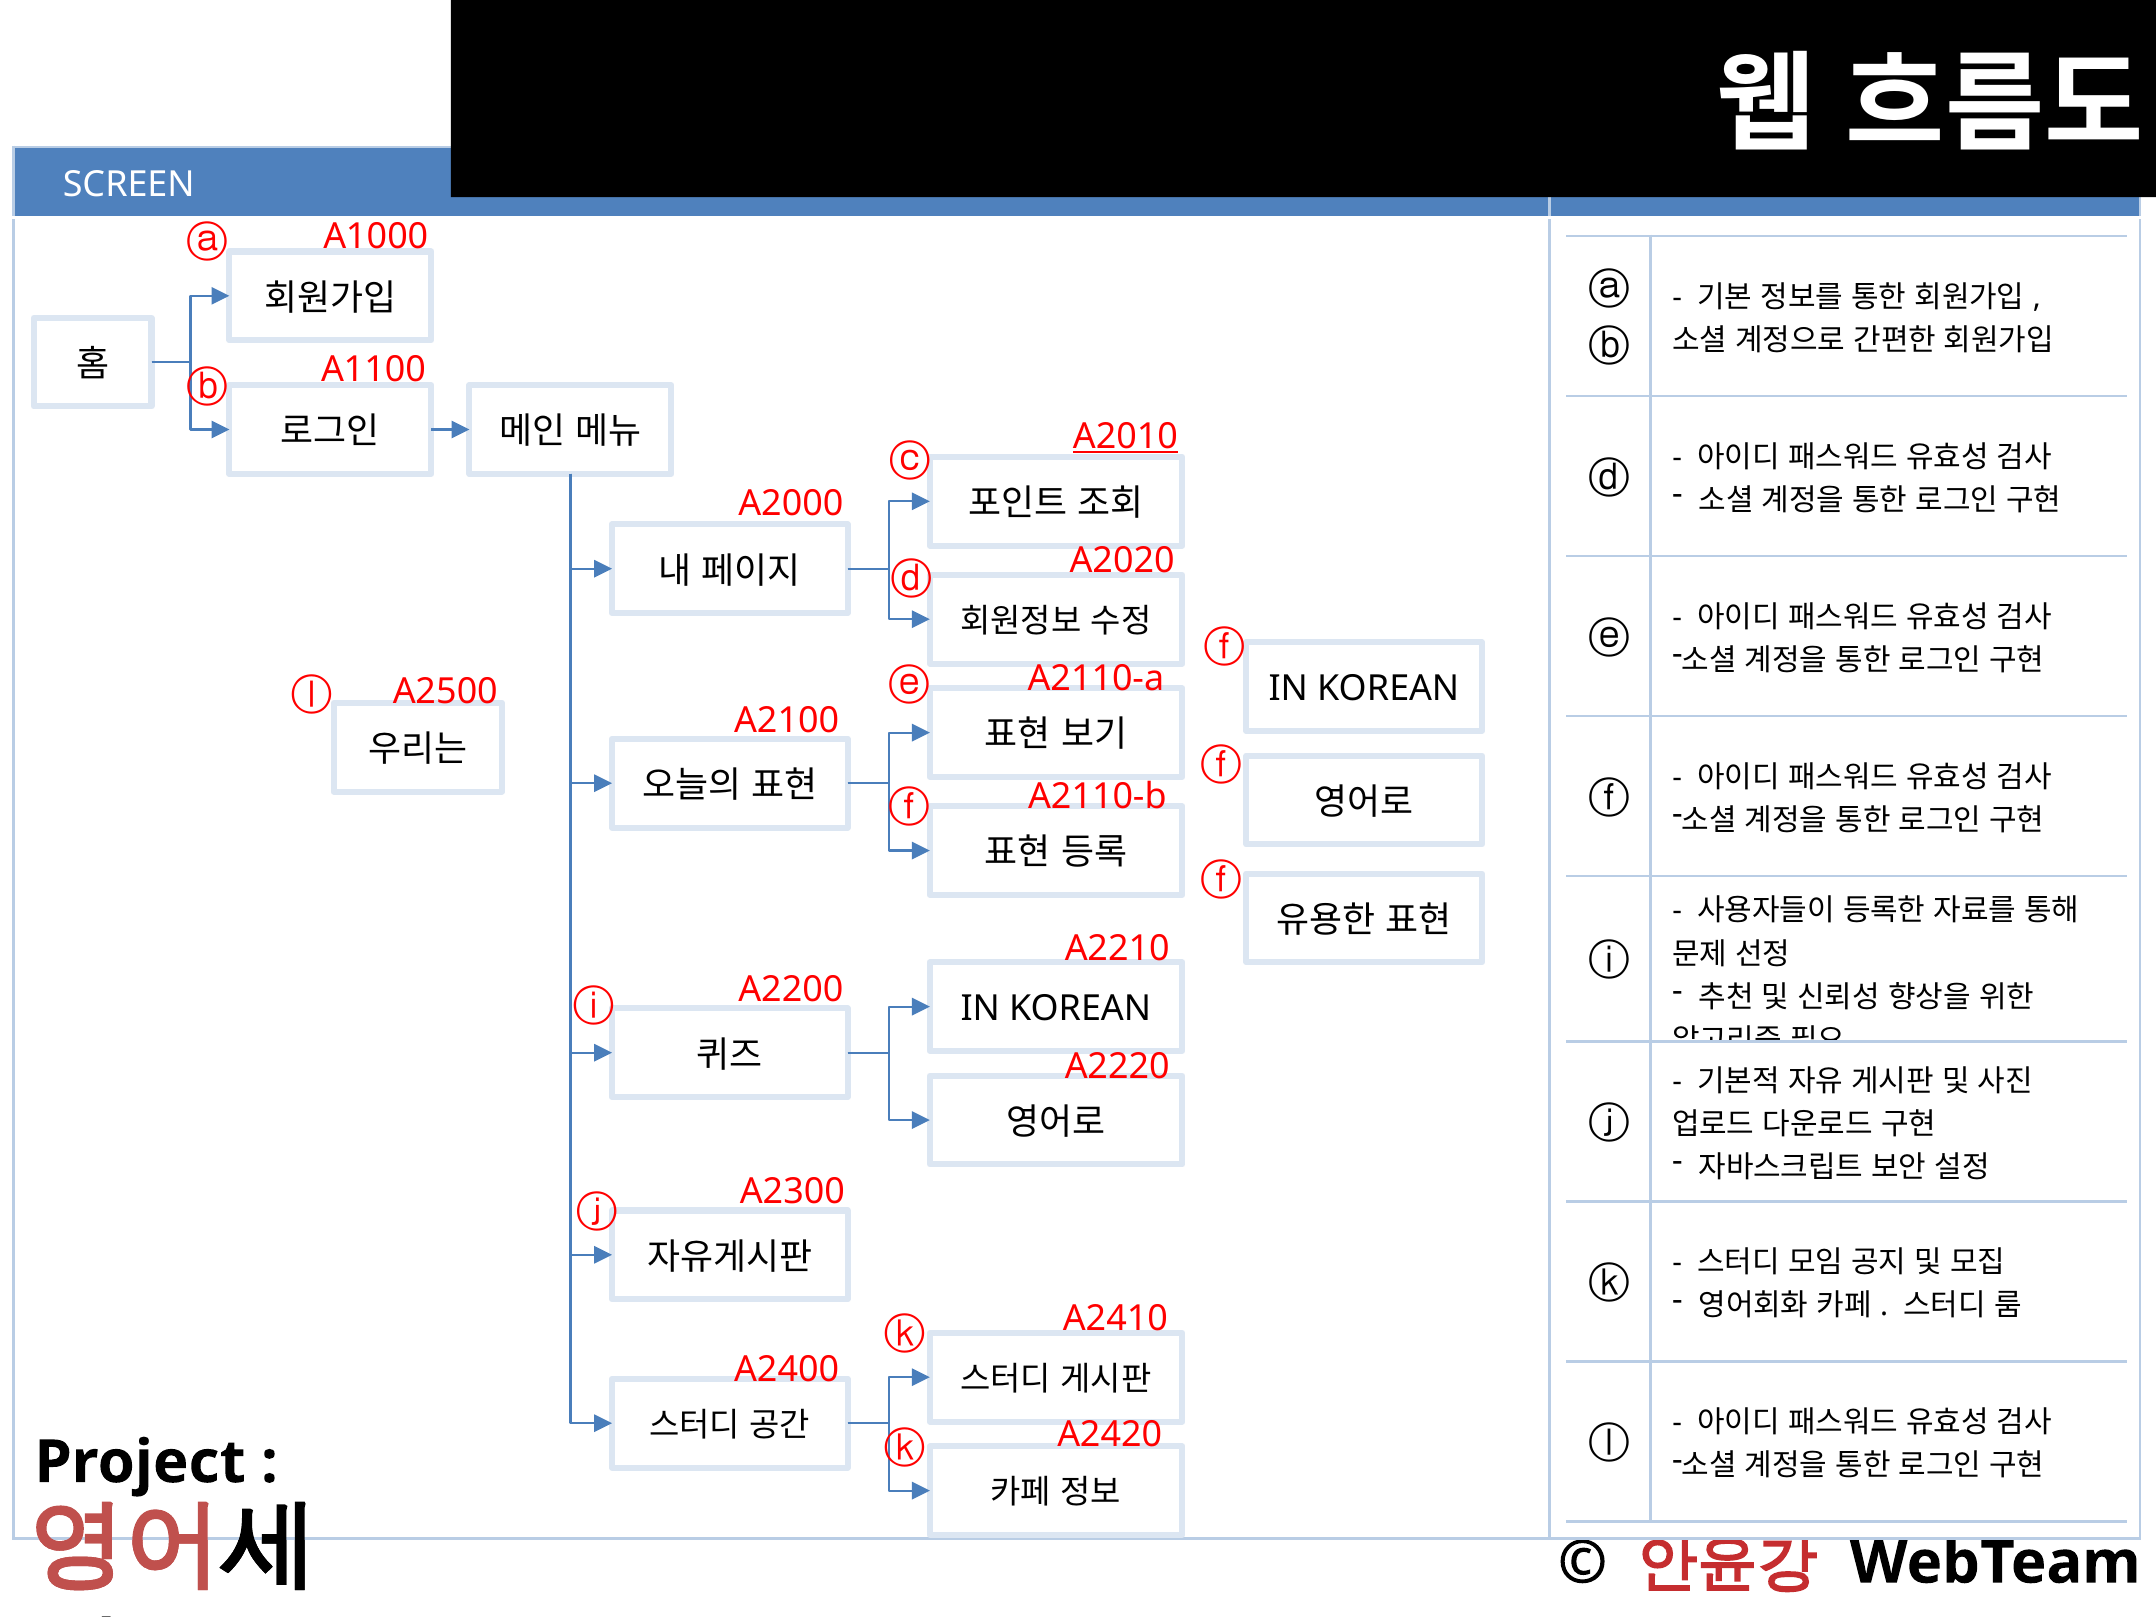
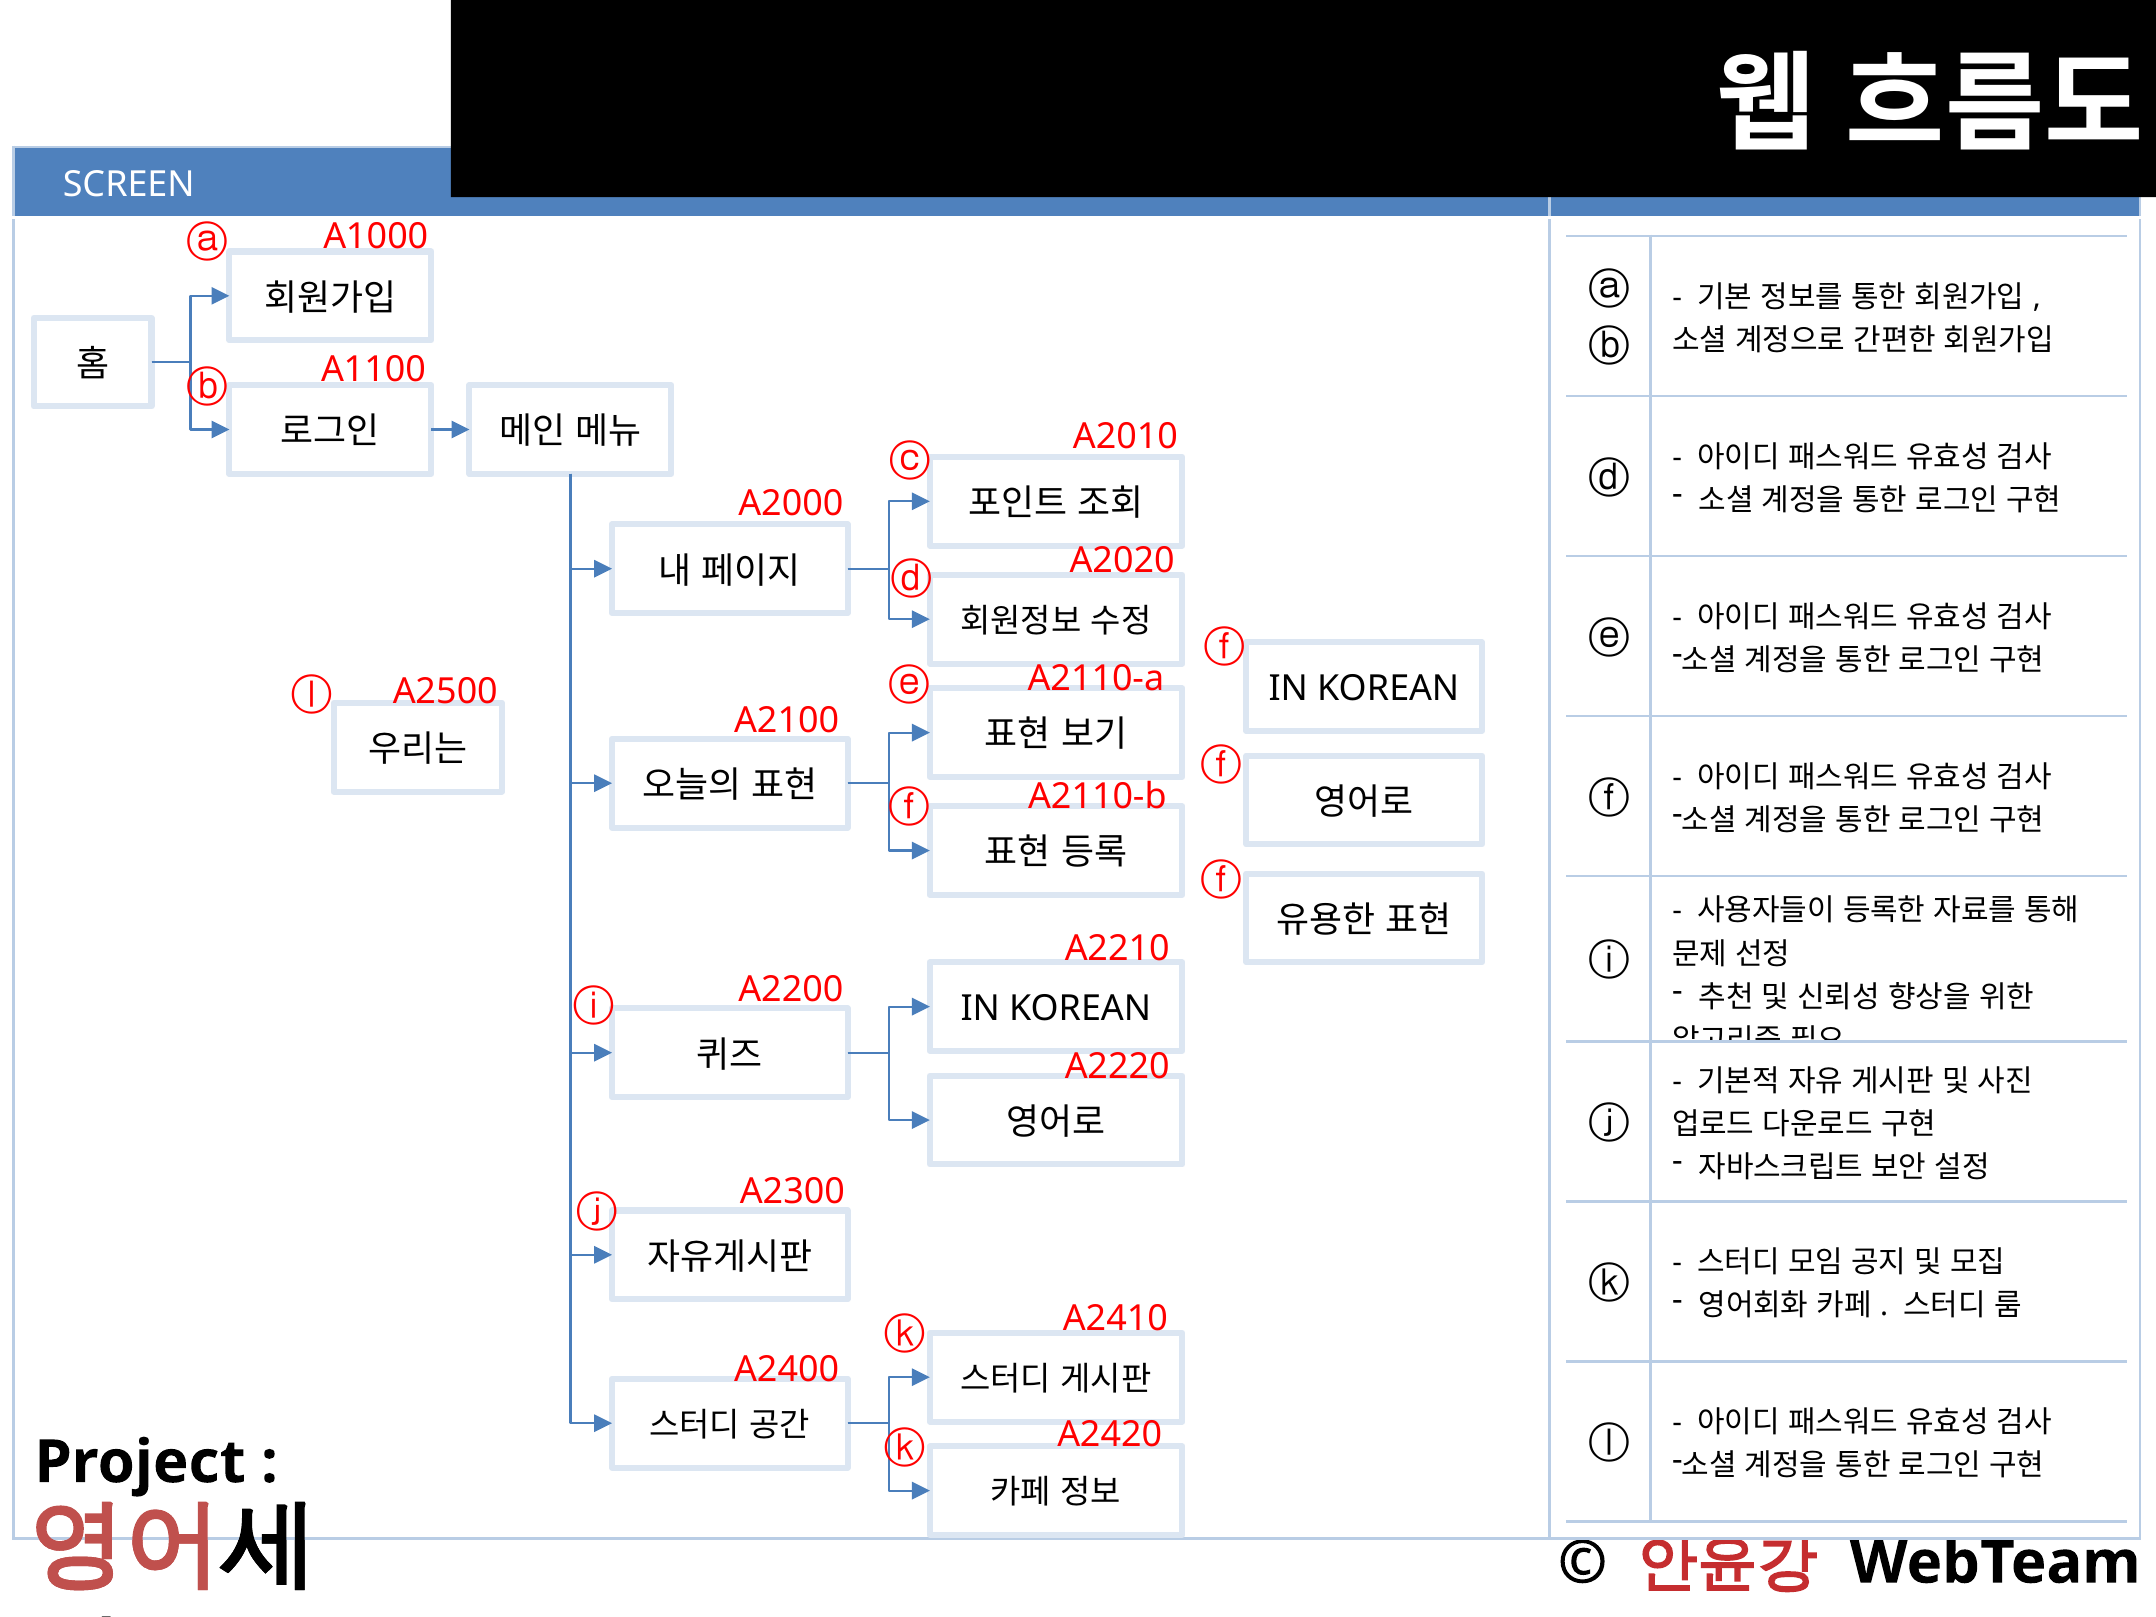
A2010 underline: present -> none (1125, 436)
